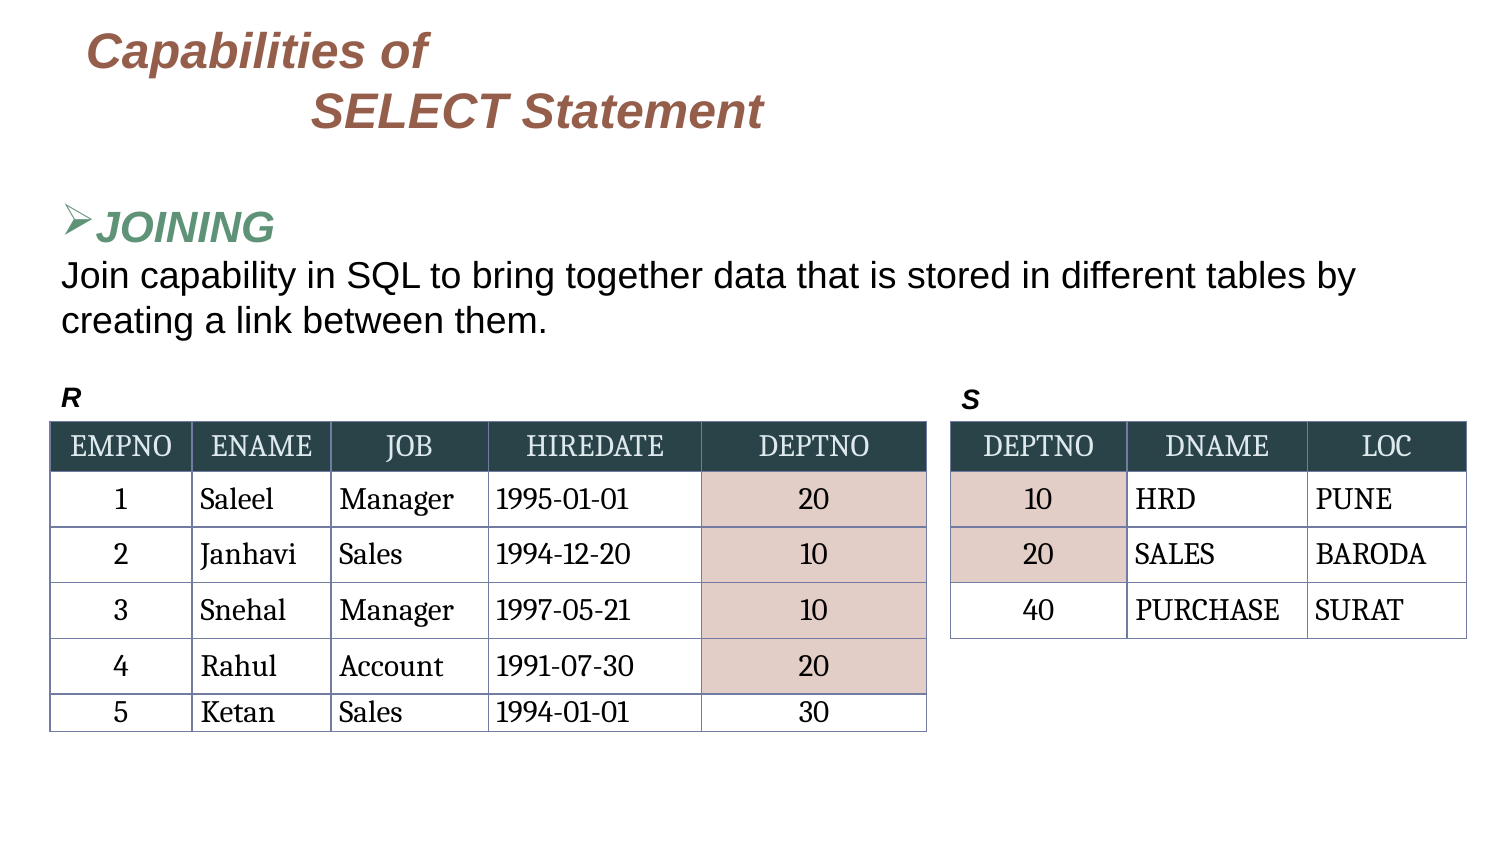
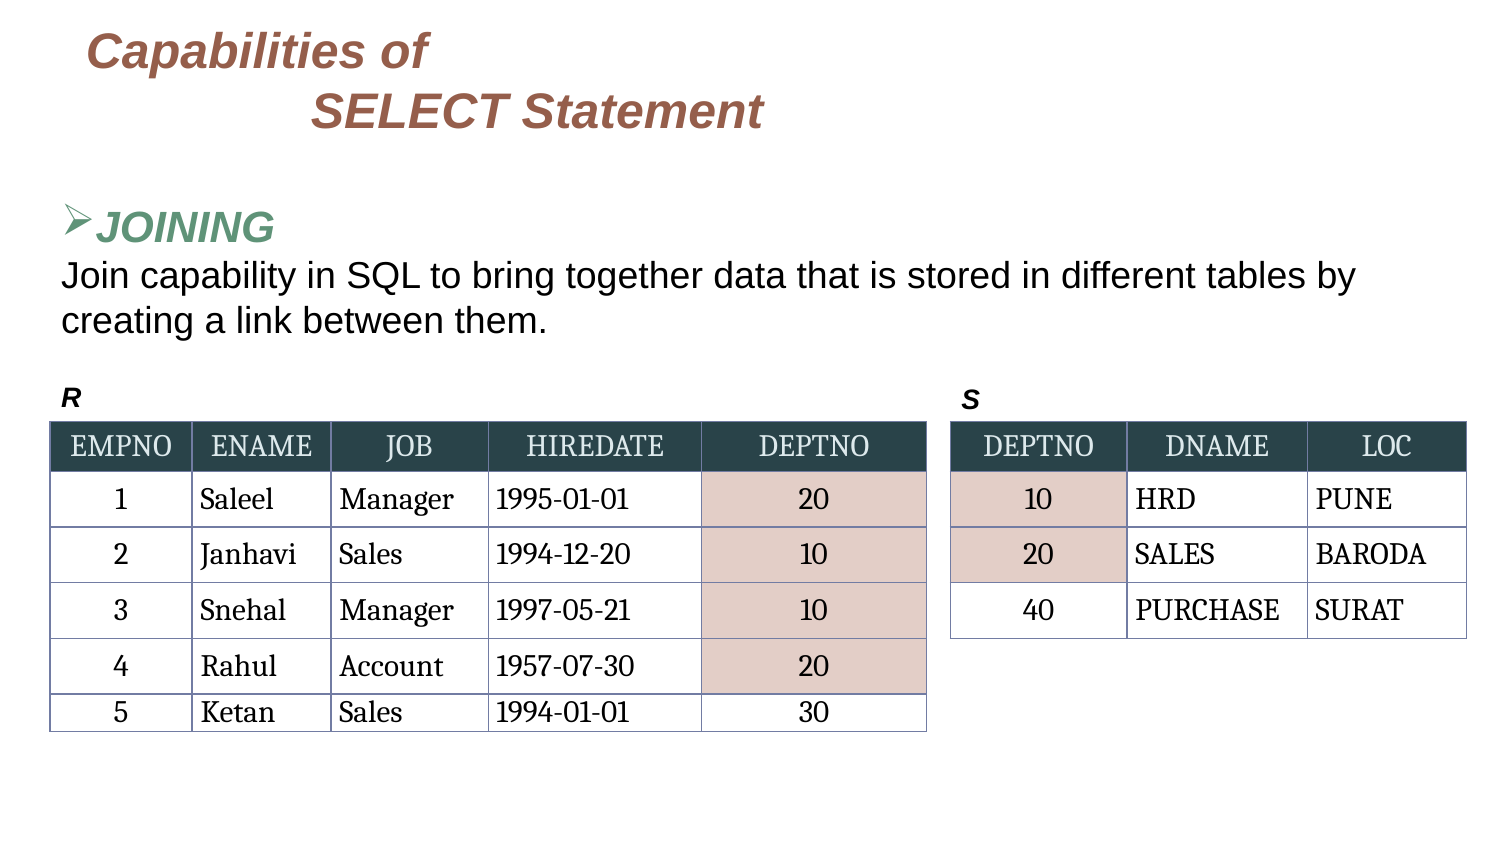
1991-07-30: 1991-07-30 -> 1957-07-30 (566, 666)
